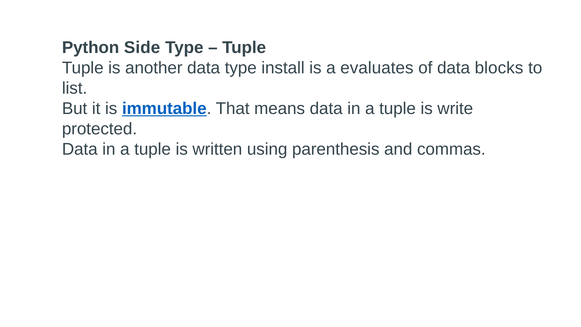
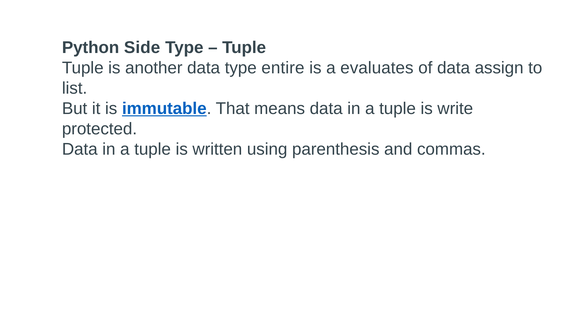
install: install -> entire (283, 68)
blocks: blocks -> assign (499, 68)
